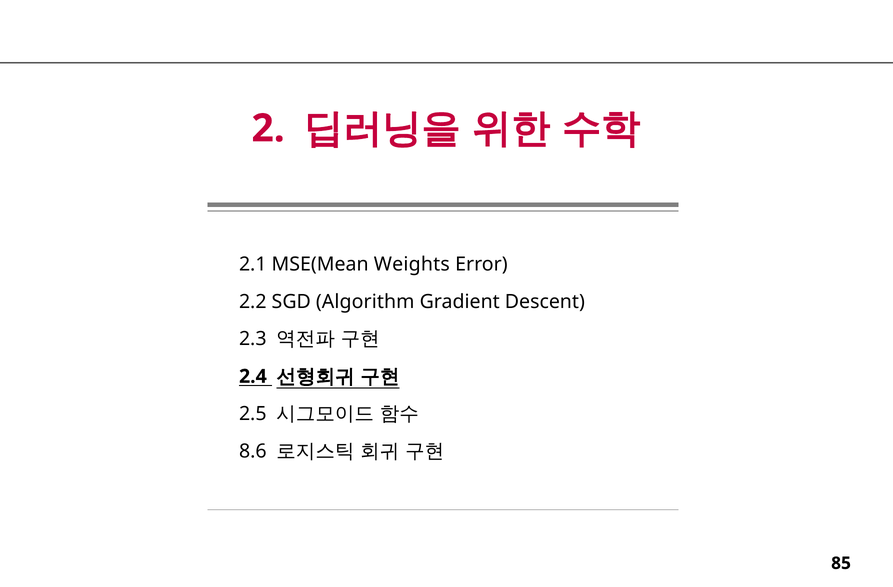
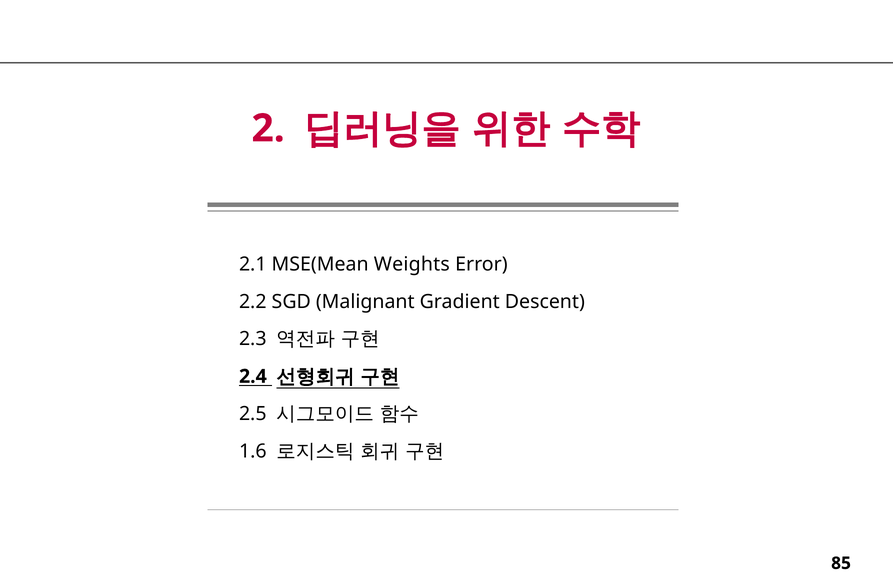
Algorithm: Algorithm -> Malignant (365, 301)
8.6: 8.6 -> 1.6 (253, 451)
